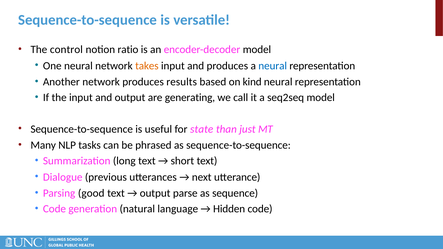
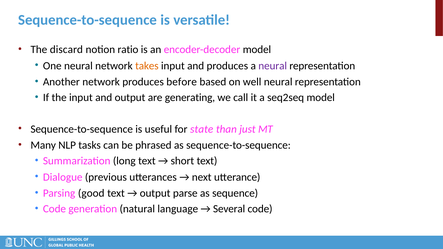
control: control -> discard (66, 50)
neural colour: blue -> purple (273, 66)
results: results -> before (182, 82)
kind: kind -> well (252, 82)
Hidden: Hidden -> Several (229, 209)
